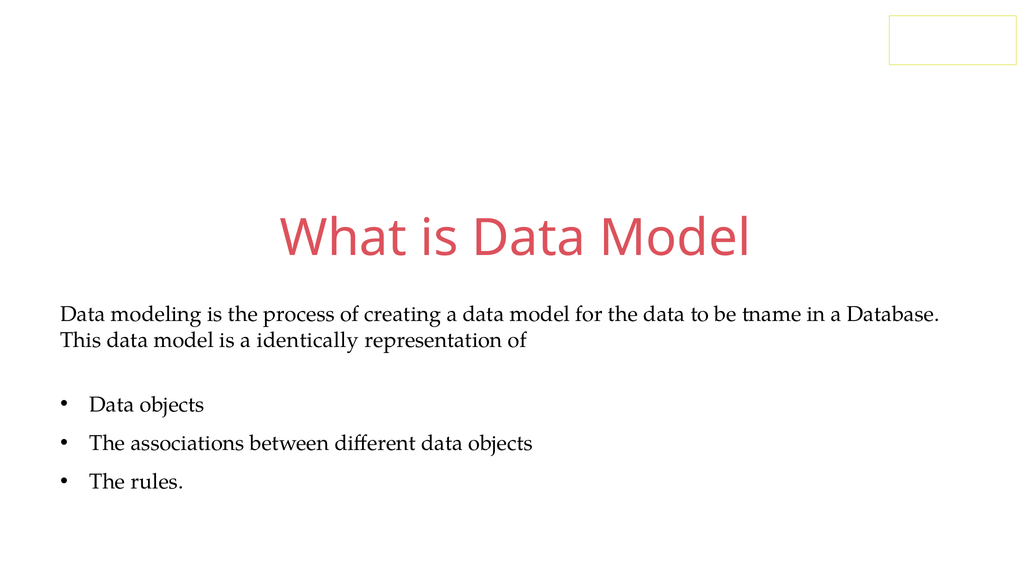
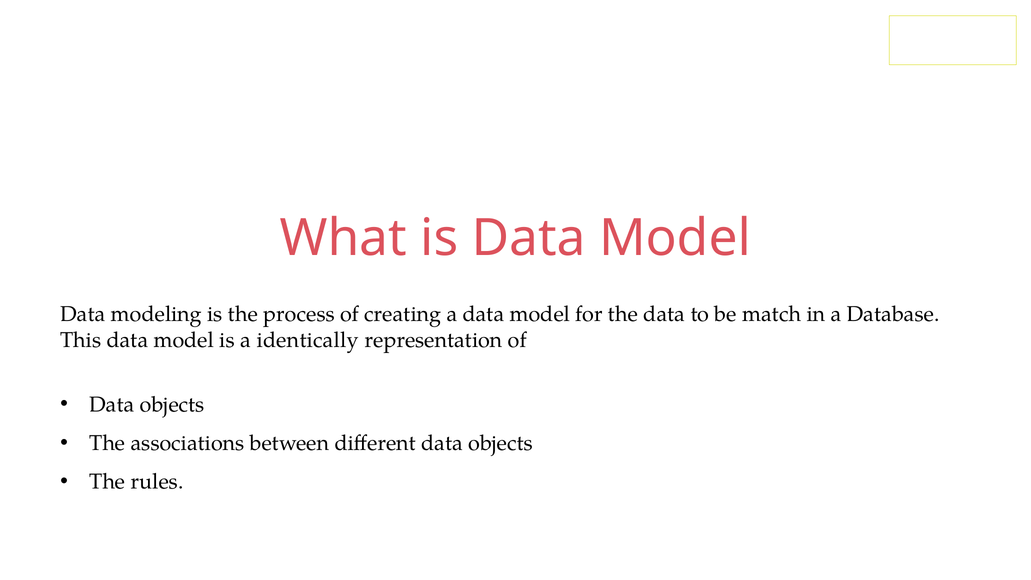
tname: tname -> match (772, 314)
